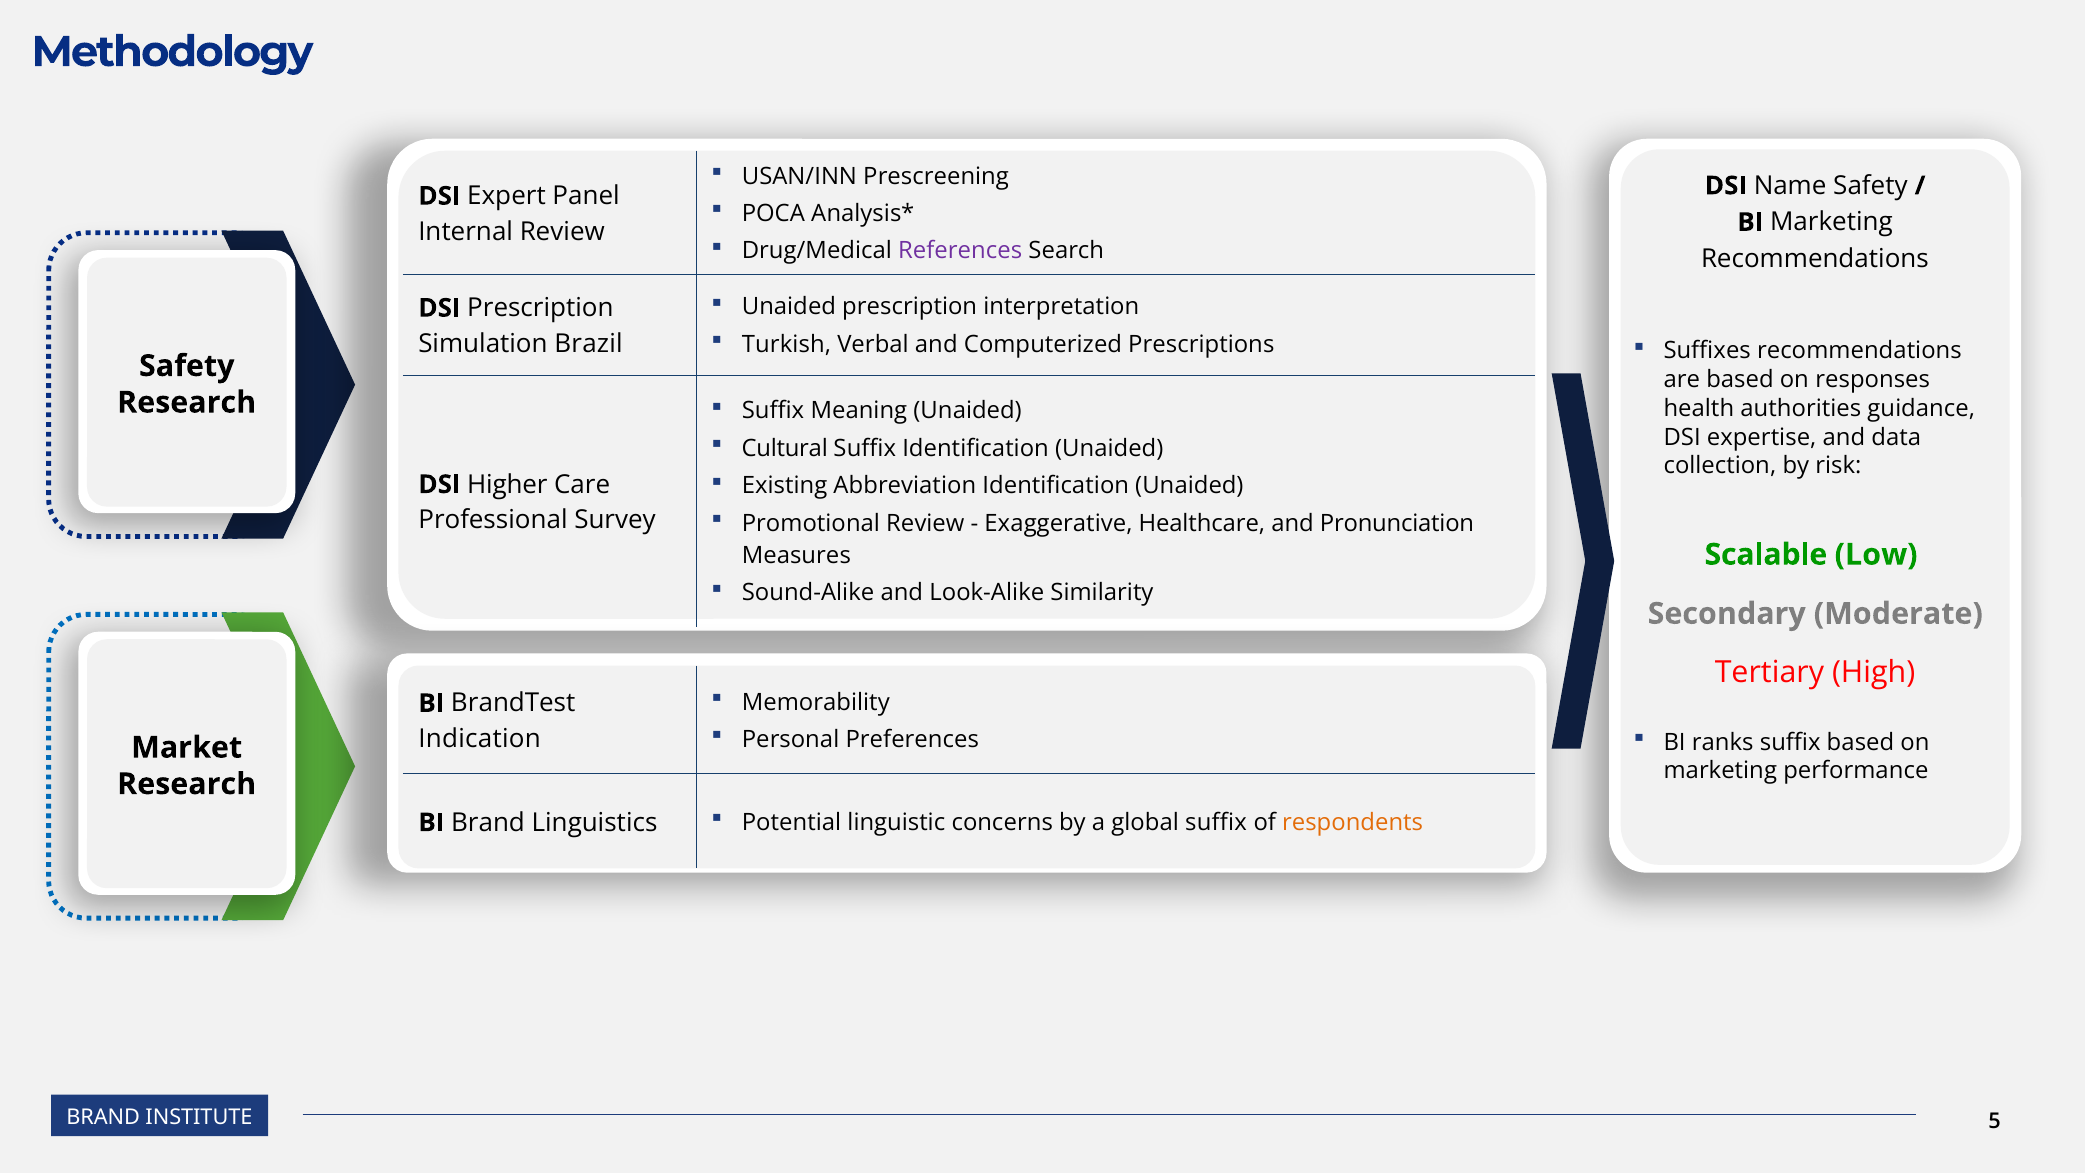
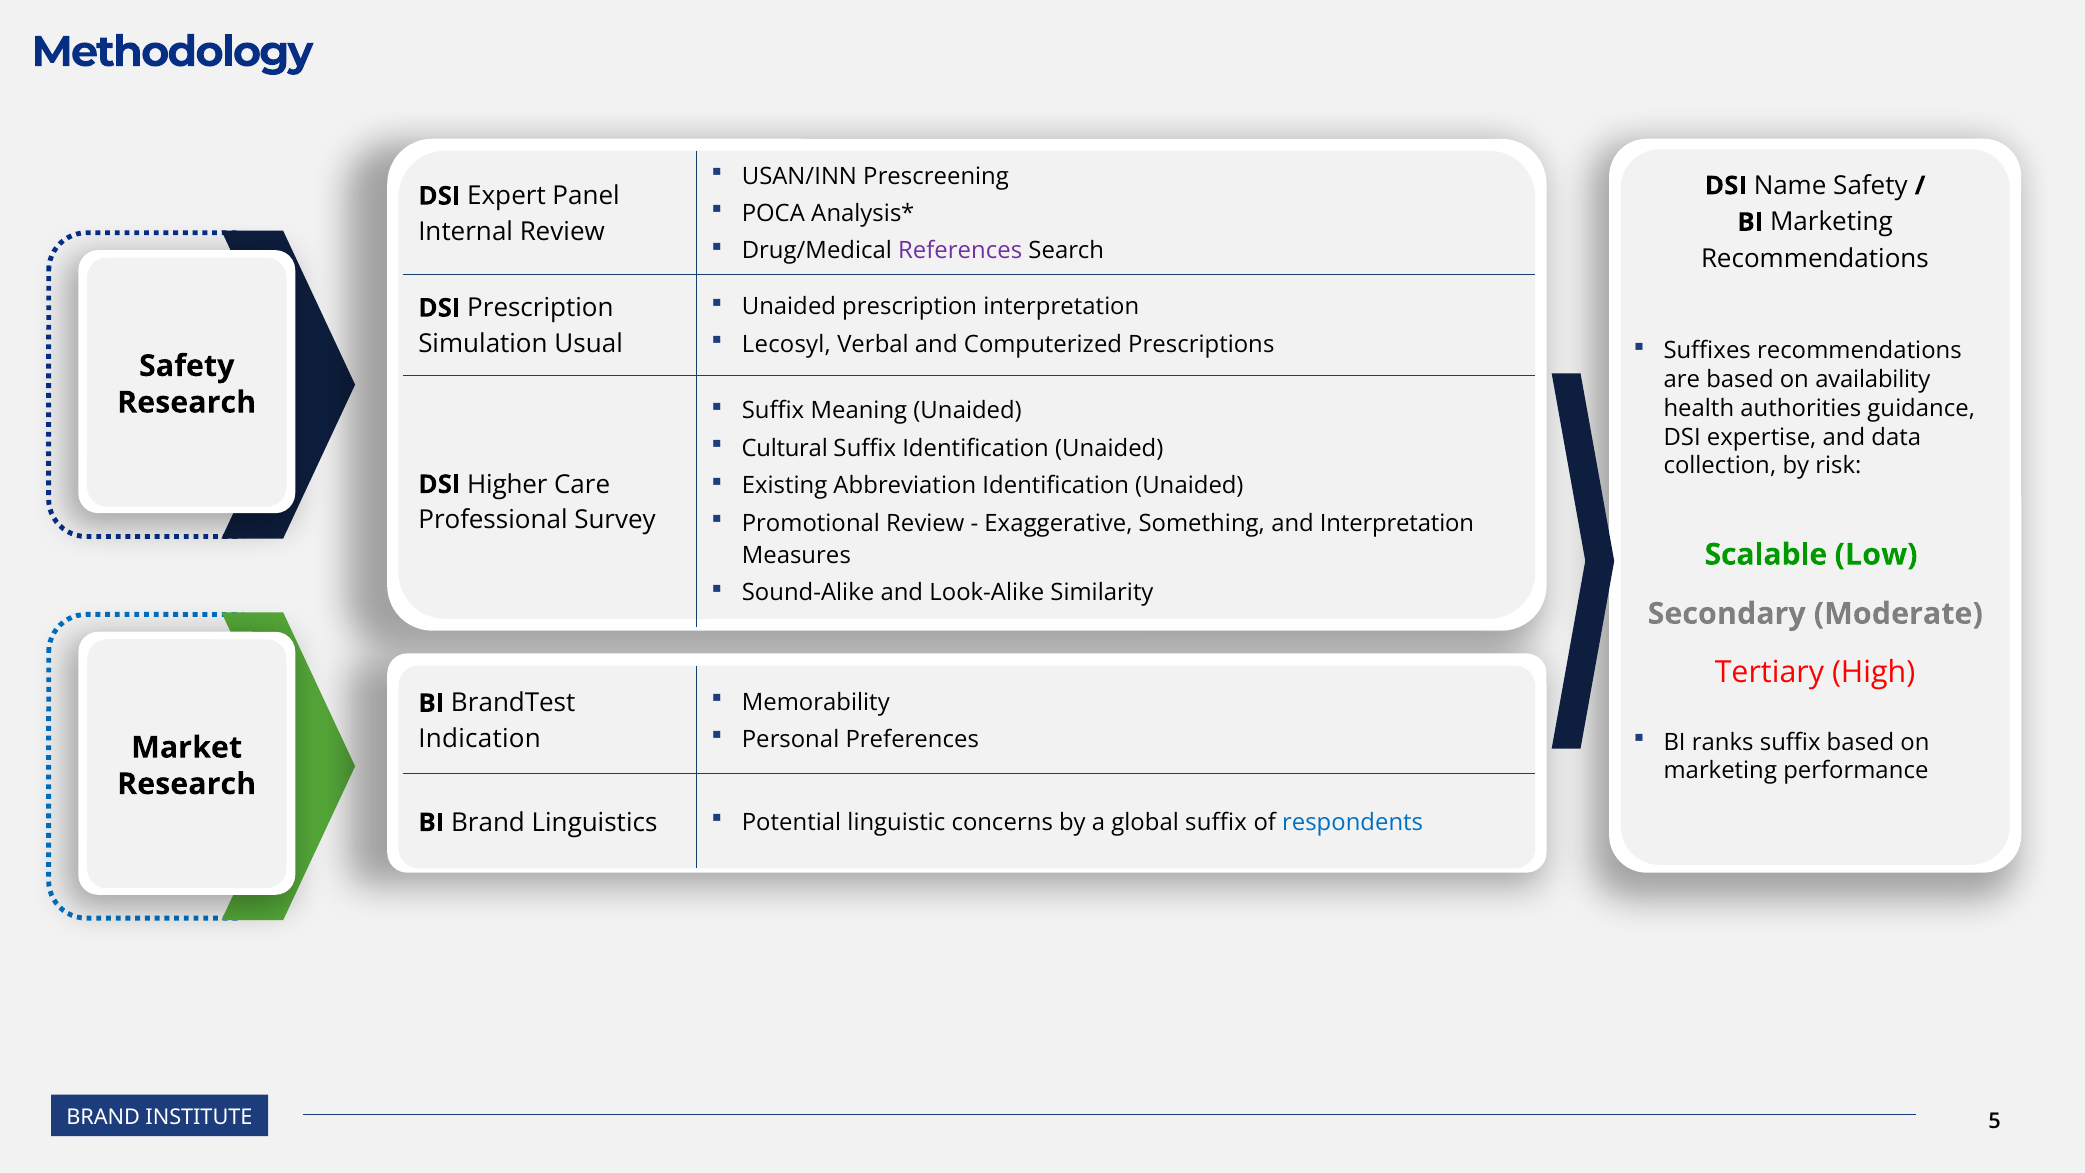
Turkish: Turkish -> Lecosyl (786, 344)
Brazil: Brazil -> Usual (589, 343)
responses: responses -> availability (1873, 380)
Healthcare: Healthcare -> Something (1202, 523)
and Pronunciation: Pronunciation -> Interpretation (1397, 523)
respondents colour: orange -> blue (1353, 822)
